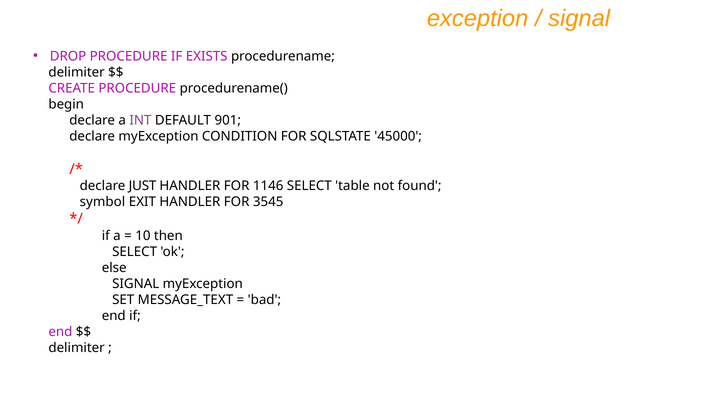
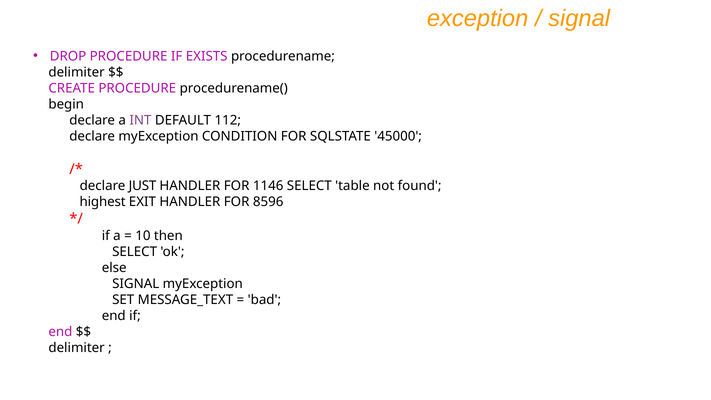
901: 901 -> 112 (228, 120)
symbol: symbol -> highest (103, 202)
3545: 3545 -> 8596 (268, 202)
